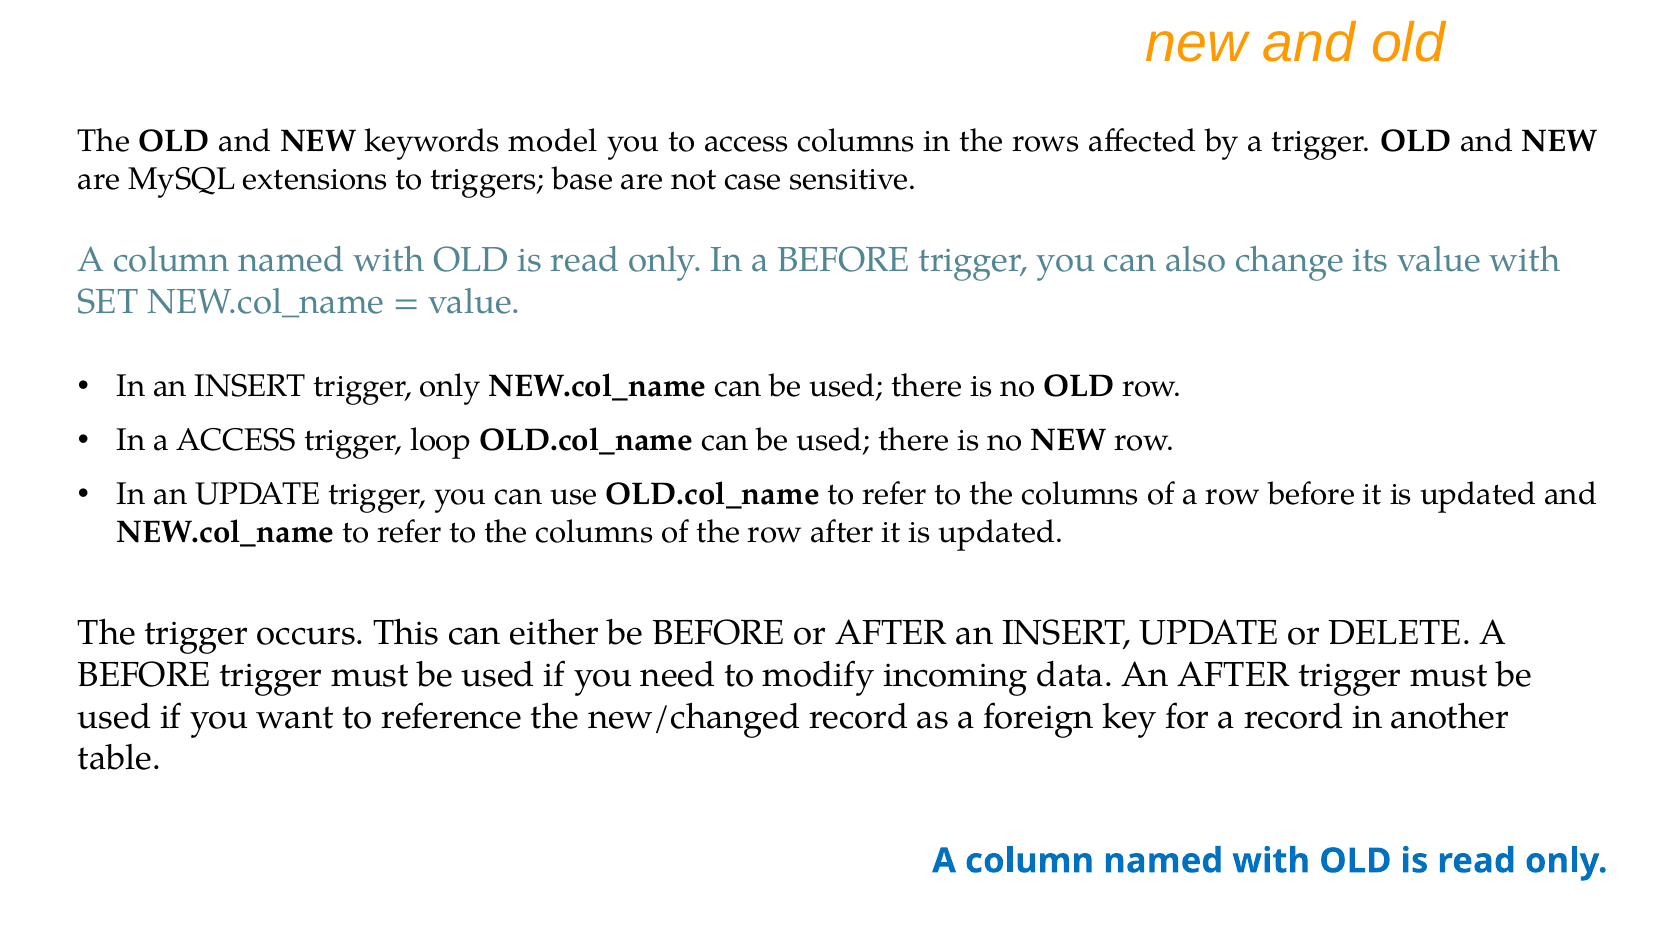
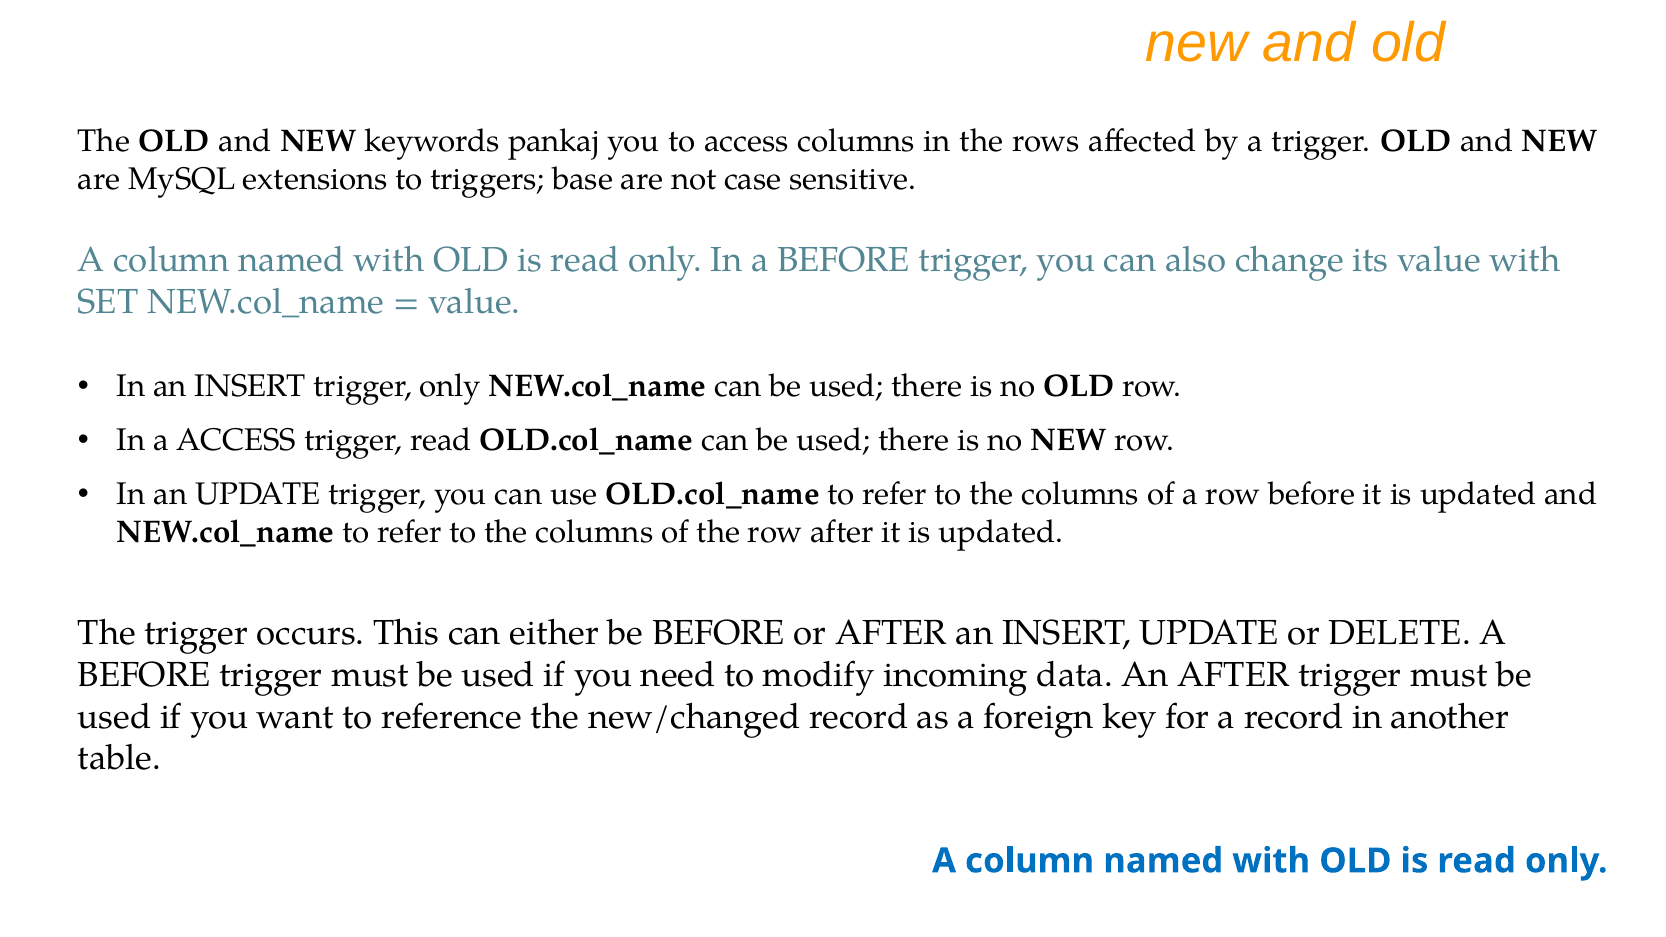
model: model -> pankaj (554, 142)
trigger loop: loop -> read (441, 441)
